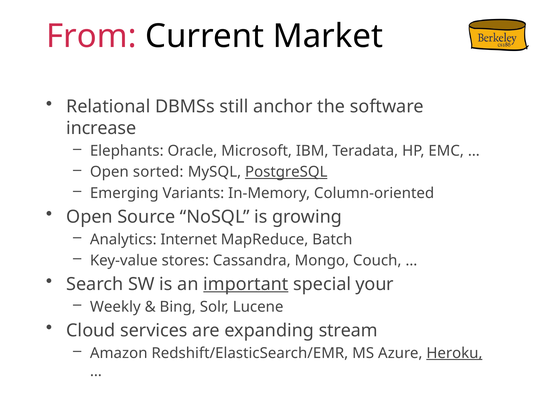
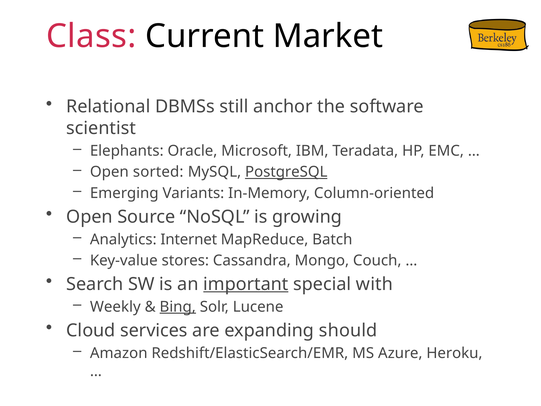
From: From -> Class (91, 36)
increase: increase -> scientist (101, 128)
your: your -> with (375, 284)
Bing underline: none -> present (178, 307)
stream: stream -> should (348, 330)
Heroku underline: present -> none (454, 353)
